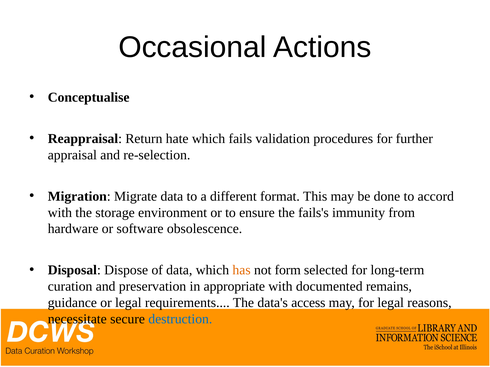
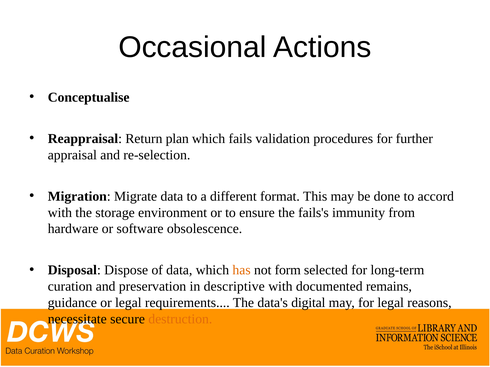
hate: hate -> plan (177, 139)
appropriate: appropriate -> descriptive (234, 287)
access: access -> digital (308, 303)
destruction colour: blue -> orange (180, 320)
